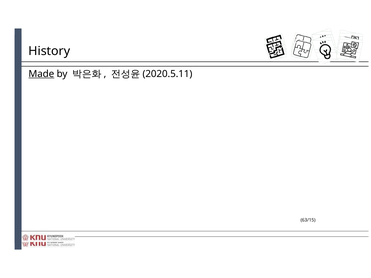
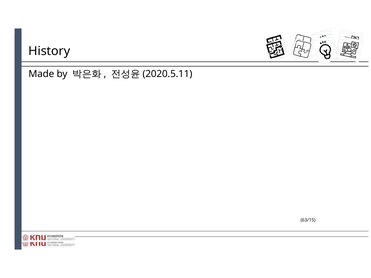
Made underline: present -> none (41, 74)
